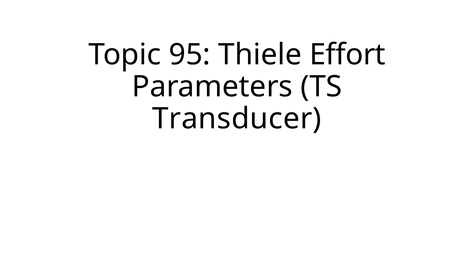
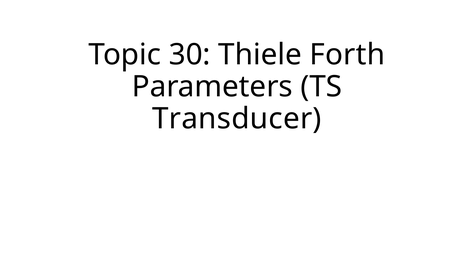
95: 95 -> 30 (190, 55)
Effort: Effort -> Forth (347, 55)
